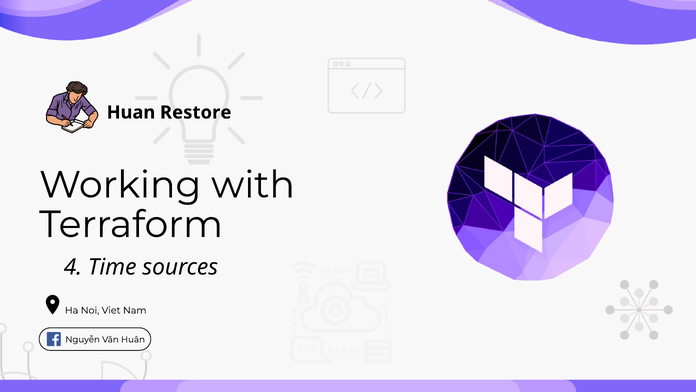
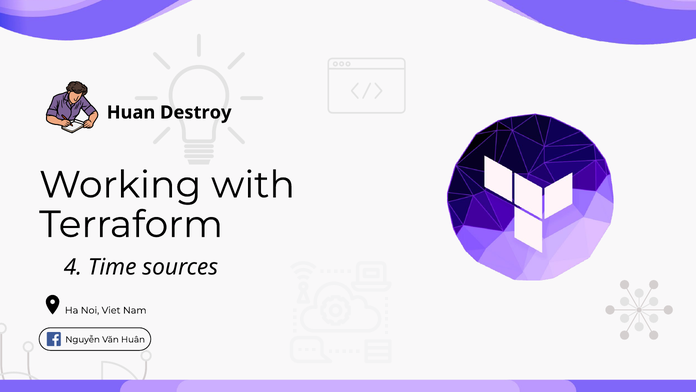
Restore: Restore -> Destroy (196, 112)
